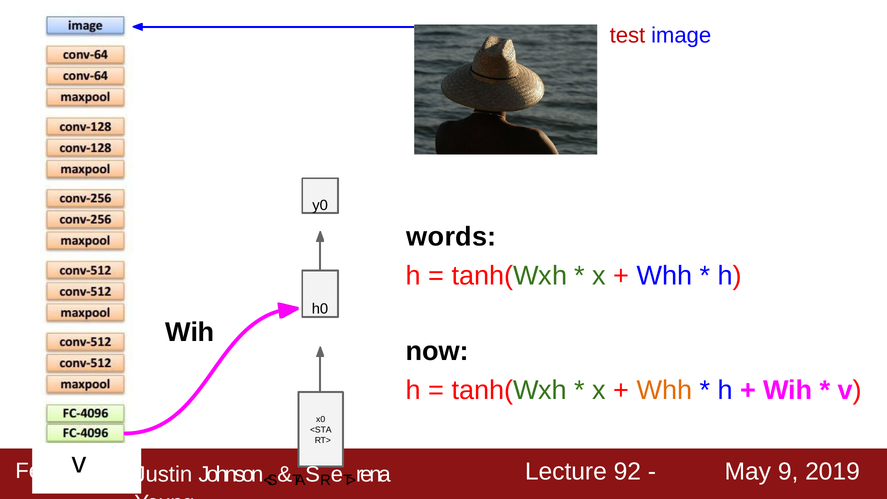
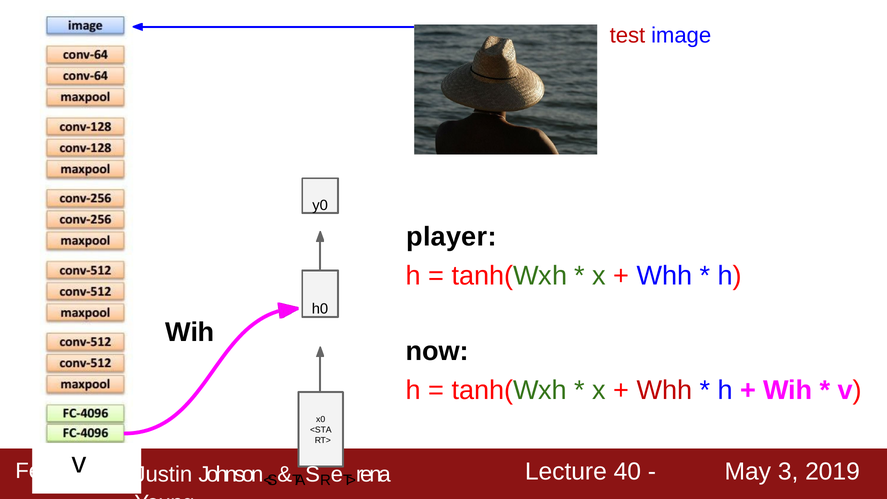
words: words -> player (451, 237)
Whh colour: orange -> red (664, 390)
92: 92 -> 40 (627, 472)
9: 9 -> 3 (788, 472)
